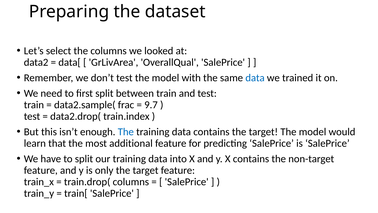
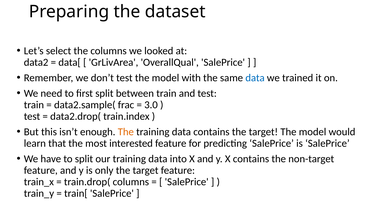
9.7: 9.7 -> 3.0 (151, 105)
The colour: blue -> orange (126, 132)
additional: additional -> interested (131, 143)
